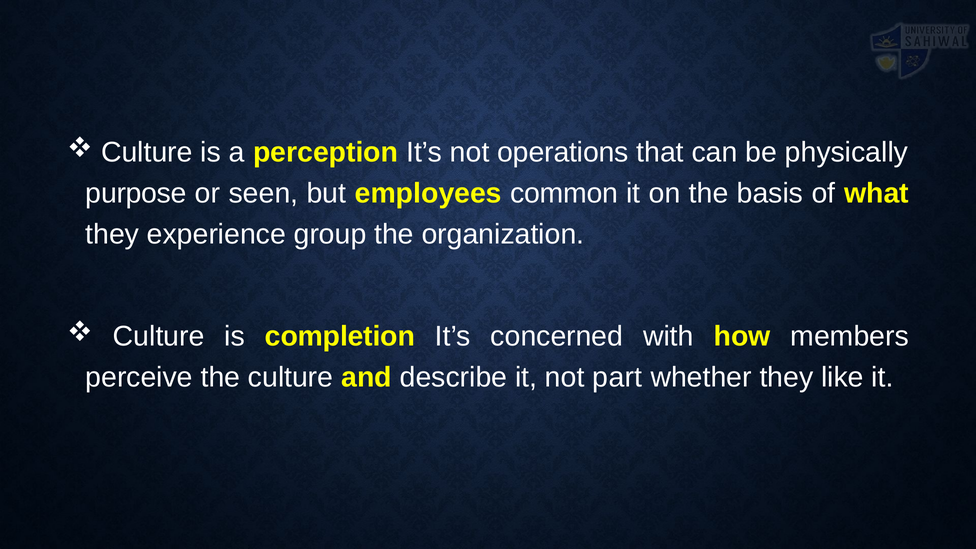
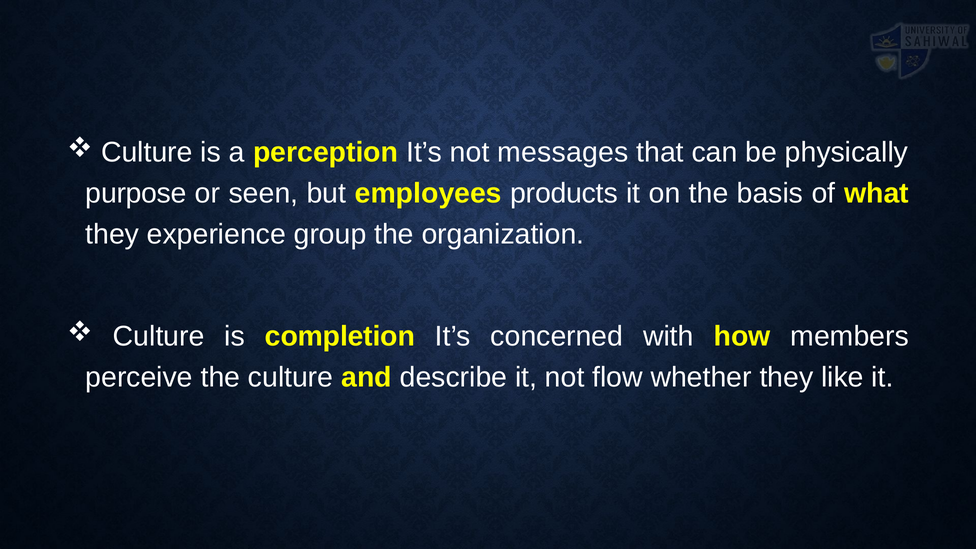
operations: operations -> messages (563, 152)
common: common -> products (564, 193)
part: part -> flow (617, 377)
